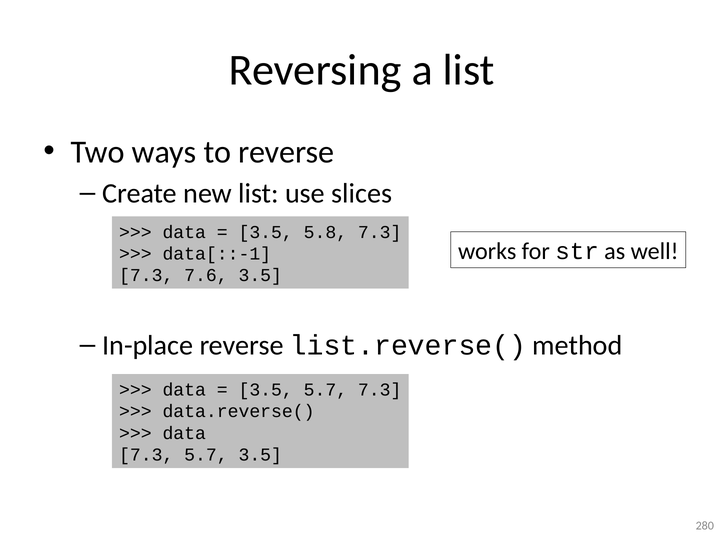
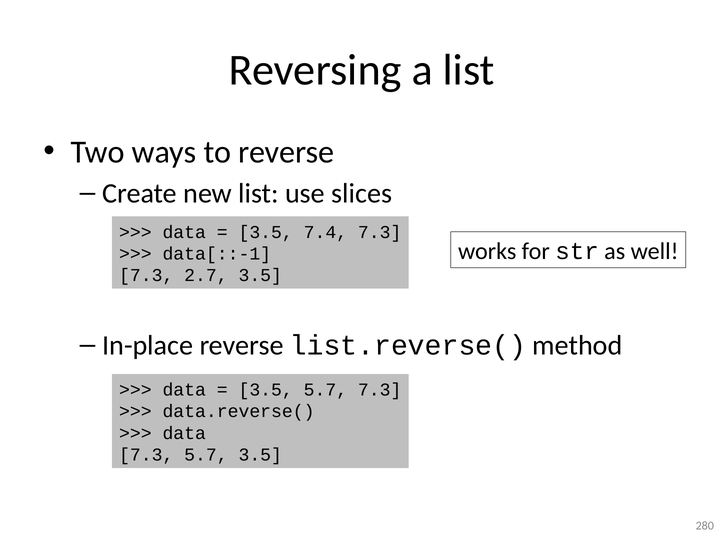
5.8: 5.8 -> 7.4 (325, 232)
7.6: 7.6 -> 2.7 (206, 275)
